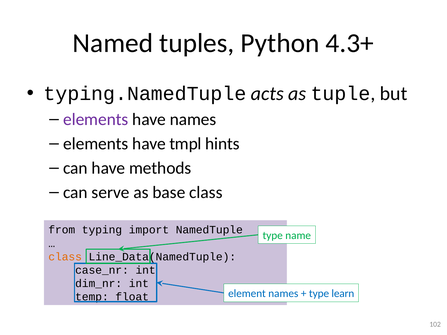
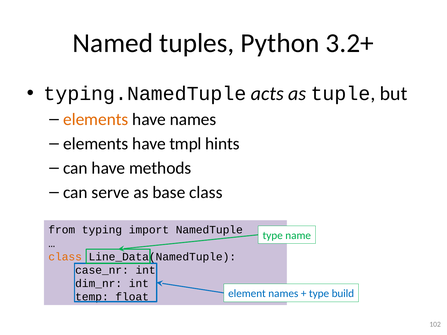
4.3+: 4.3+ -> 3.2+ (350, 43)
elements colour: purple -> orange (96, 119)
learn: learn -> build (343, 294)
